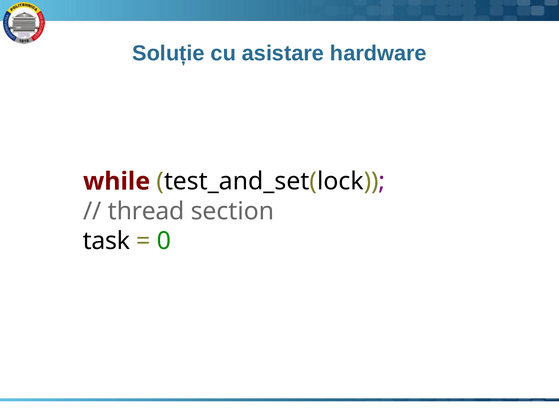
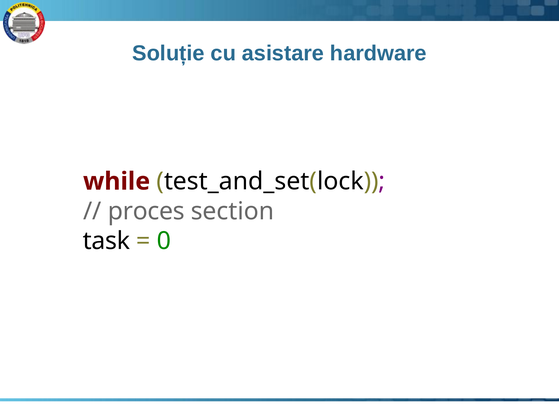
thread: thread -> proces (146, 211)
